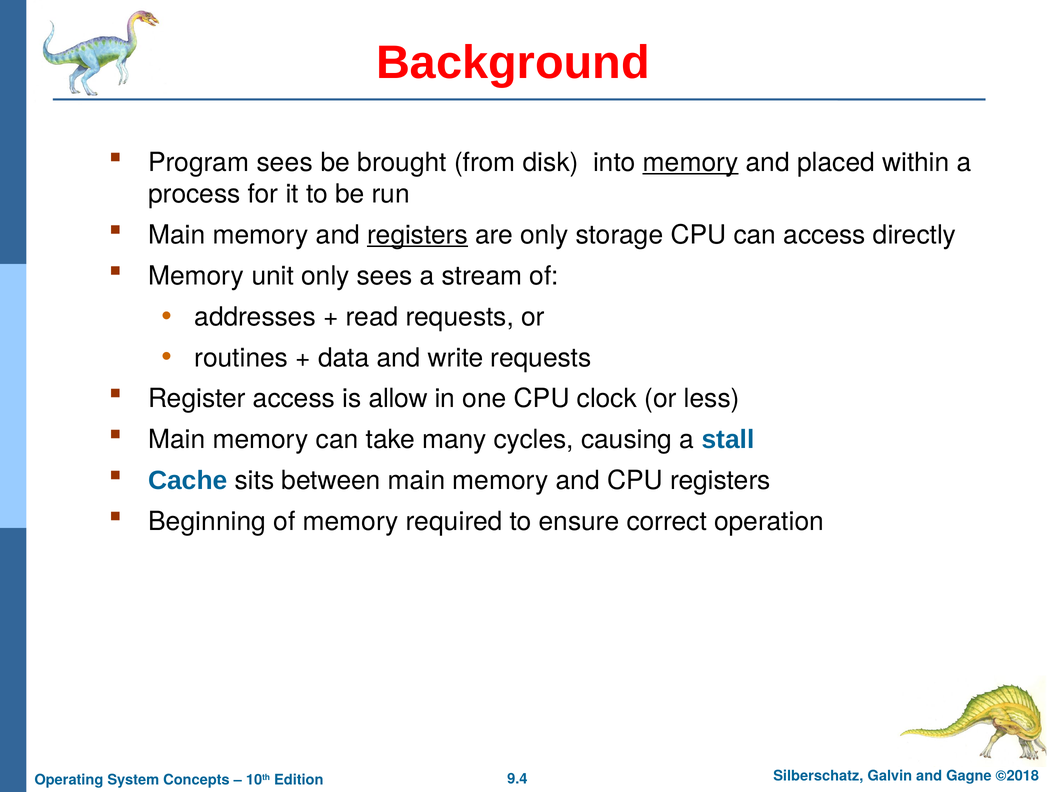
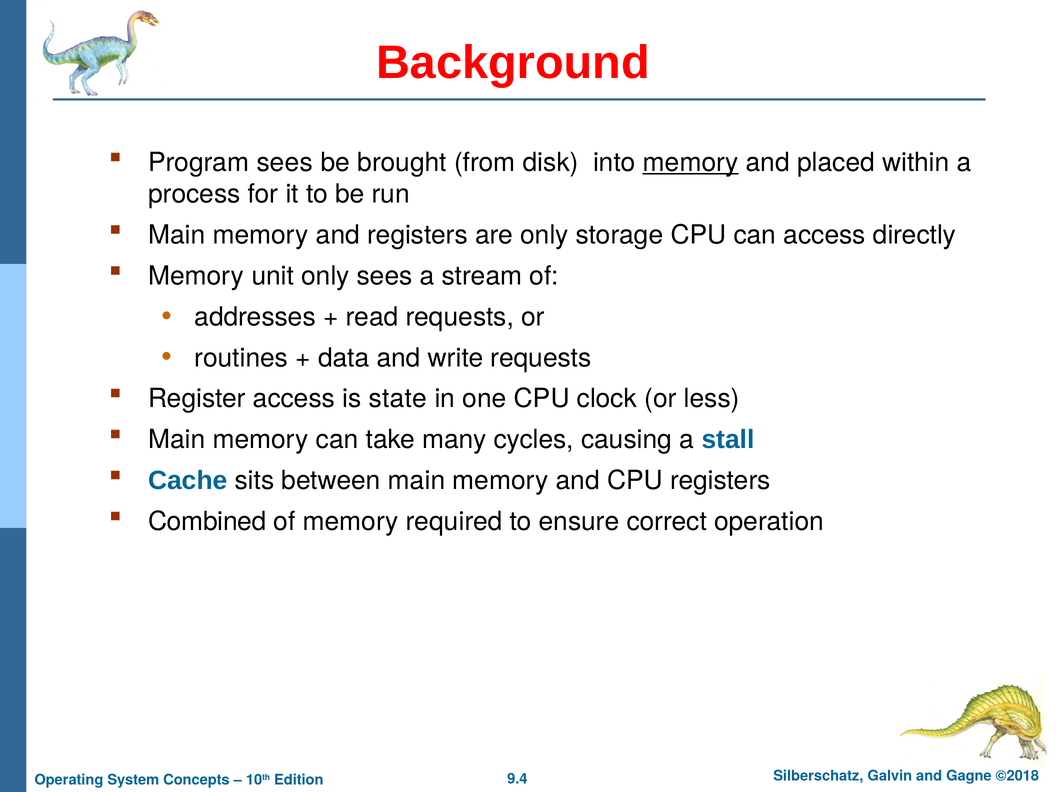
registers underline: present -> none (418, 235)
allow: allow -> state (398, 399)
Beginning: Beginning -> Combined (207, 521)
